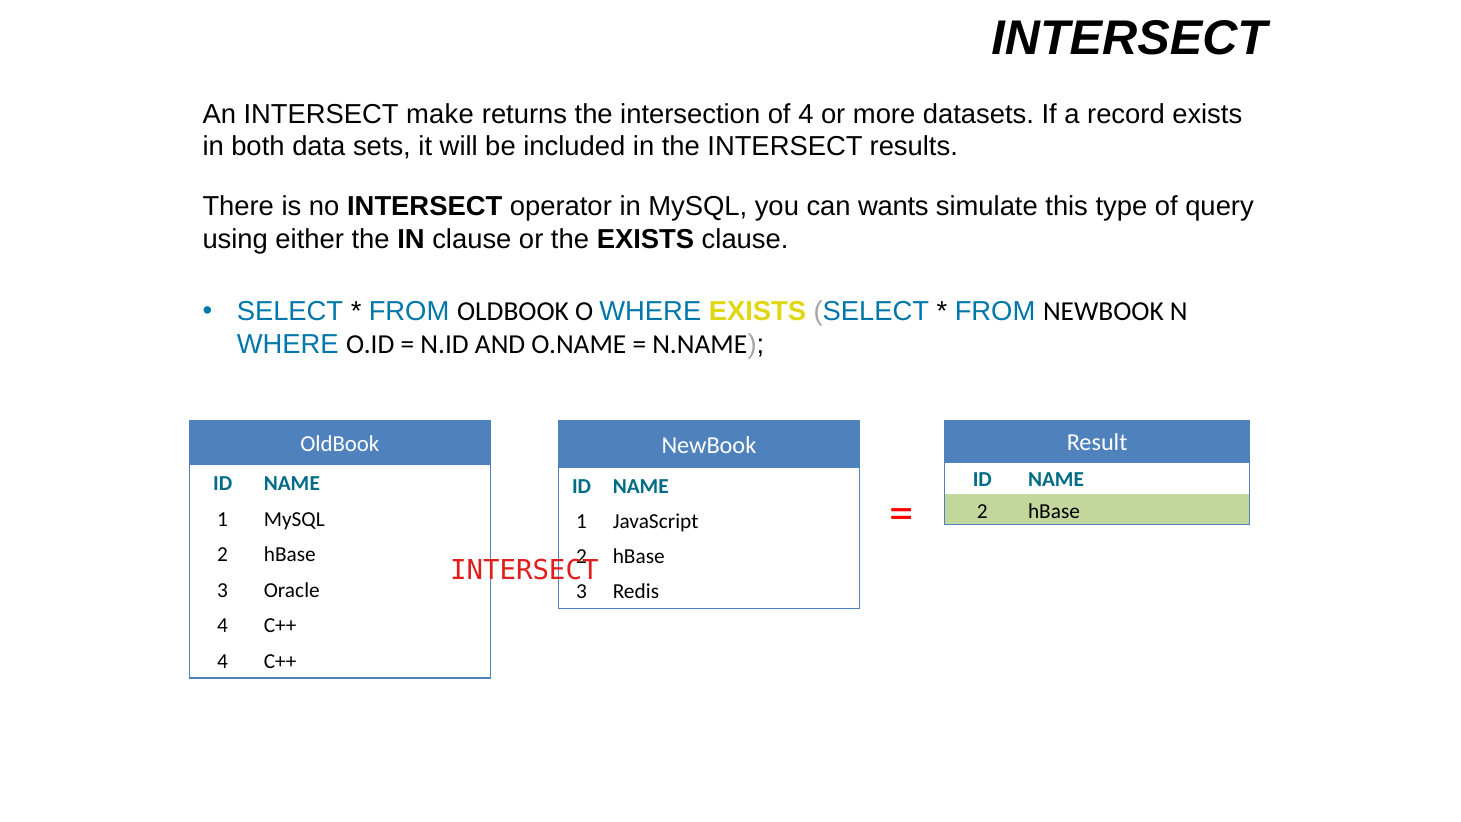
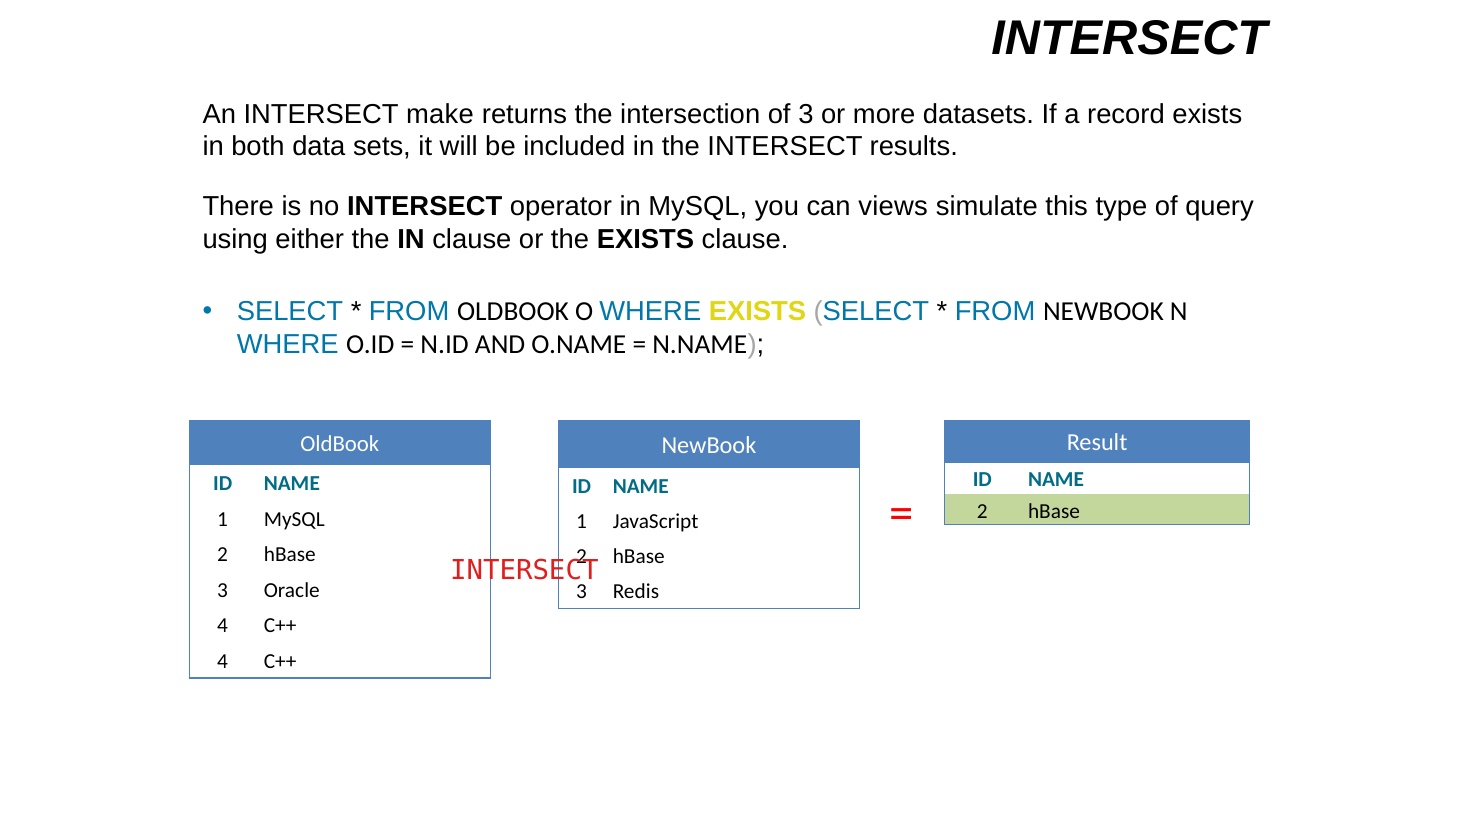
of 4: 4 -> 3 (806, 114)
wants: wants -> views (893, 206)
